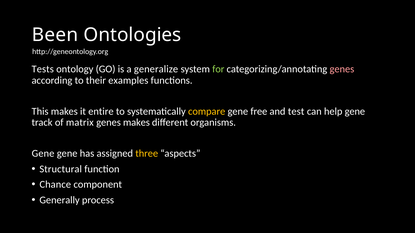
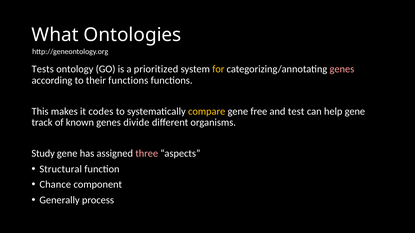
Been: Been -> What (55, 35)
generalize: generalize -> prioritized (156, 69)
for colour: light green -> yellow (218, 69)
their examples: examples -> functions (128, 80)
entire: entire -> codes (101, 111)
matrix: matrix -> known (80, 123)
genes makes: makes -> divide (136, 123)
Gene: Gene -> Study (43, 154)
three colour: yellow -> pink (147, 154)
